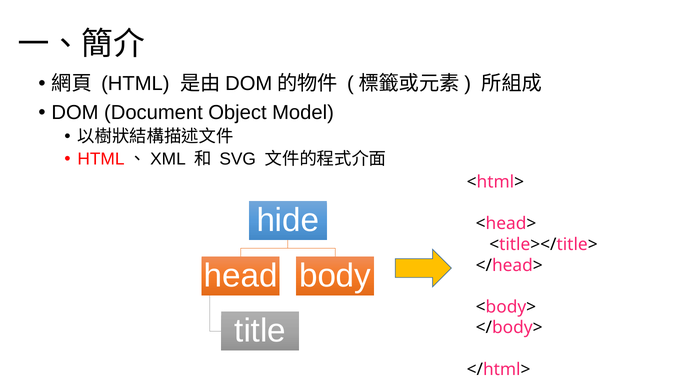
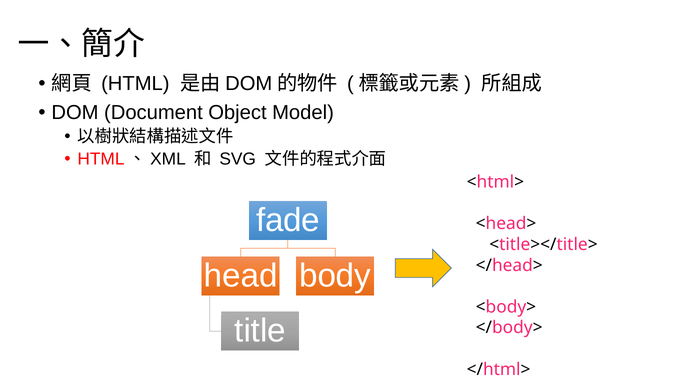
hide: hide -> fade (288, 220)
